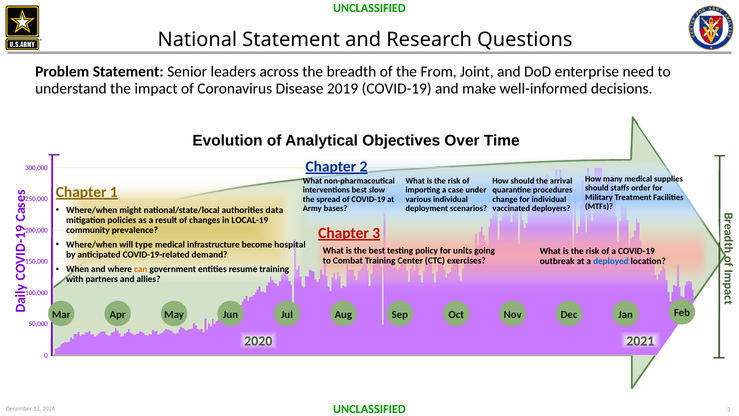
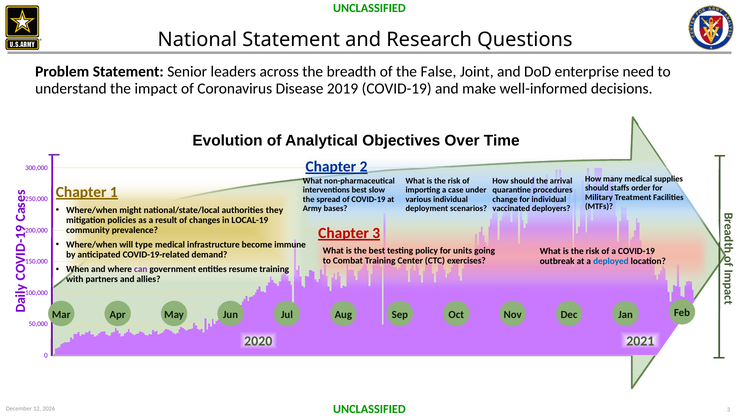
From: From -> False (438, 72)
data: data -> they (274, 210)
hospital: hospital -> immune (290, 245)
can colour: orange -> purple (141, 269)
